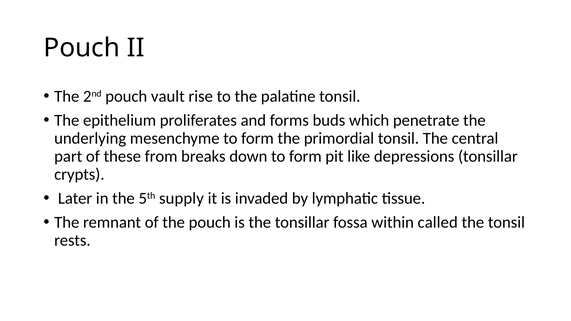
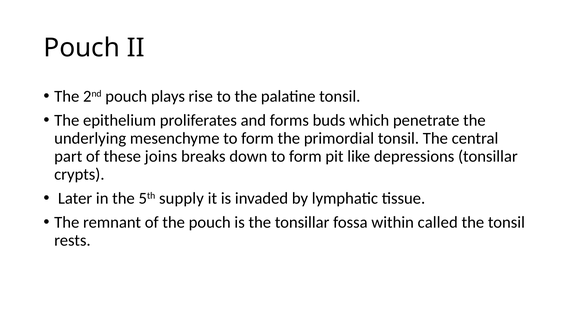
vault: vault -> plays (168, 97)
from: from -> joins (161, 156)
